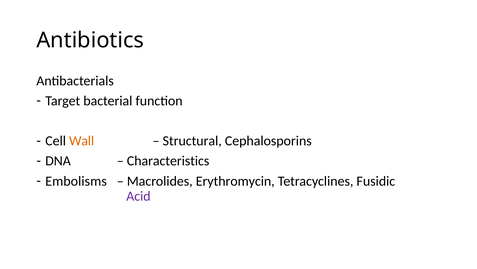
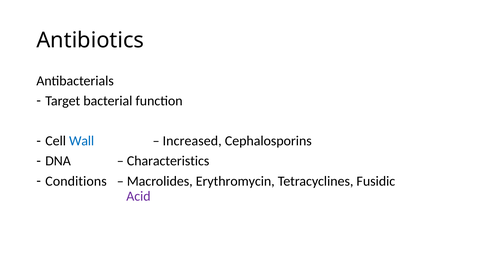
Wall colour: orange -> blue (82, 141)
Structural: Structural -> Increased (192, 141)
Embolisms: Embolisms -> Conditions (76, 181)
